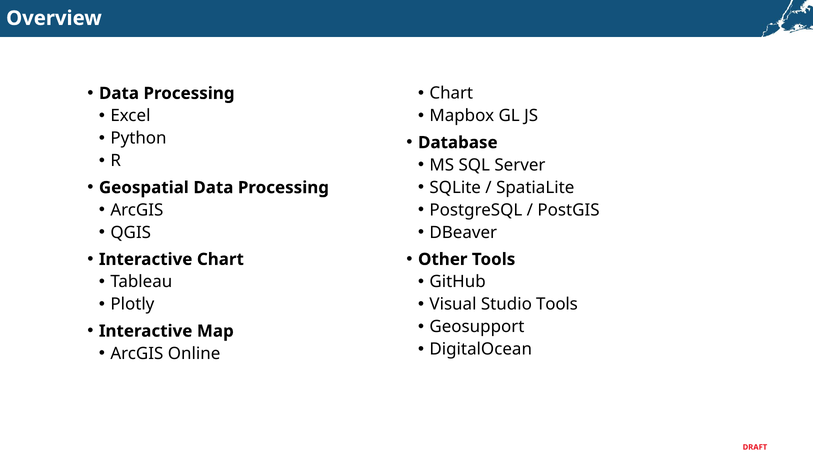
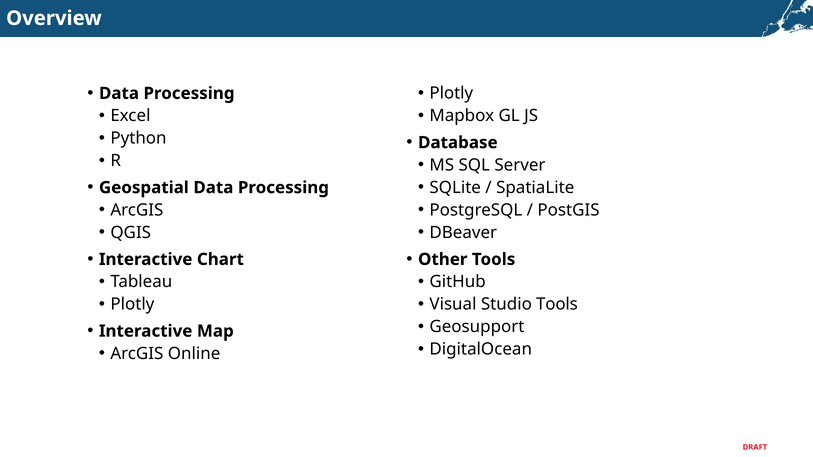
Chart: Chart -> Plotly (451, 93)
